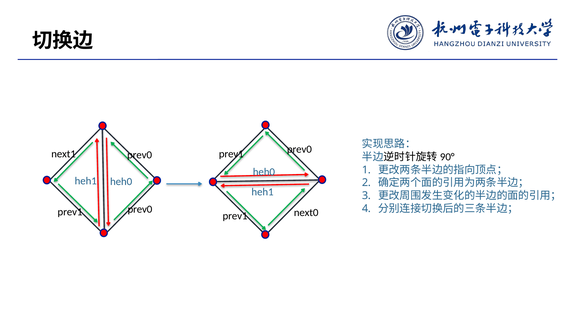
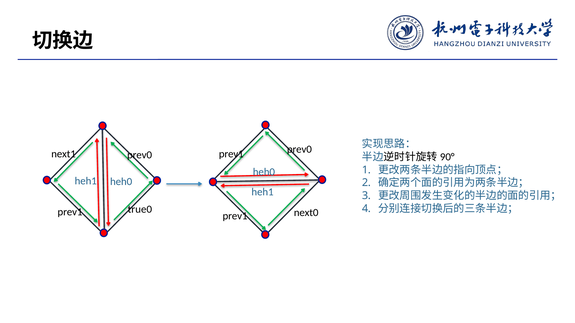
prev0: prev0 -> true0 (140, 210)
